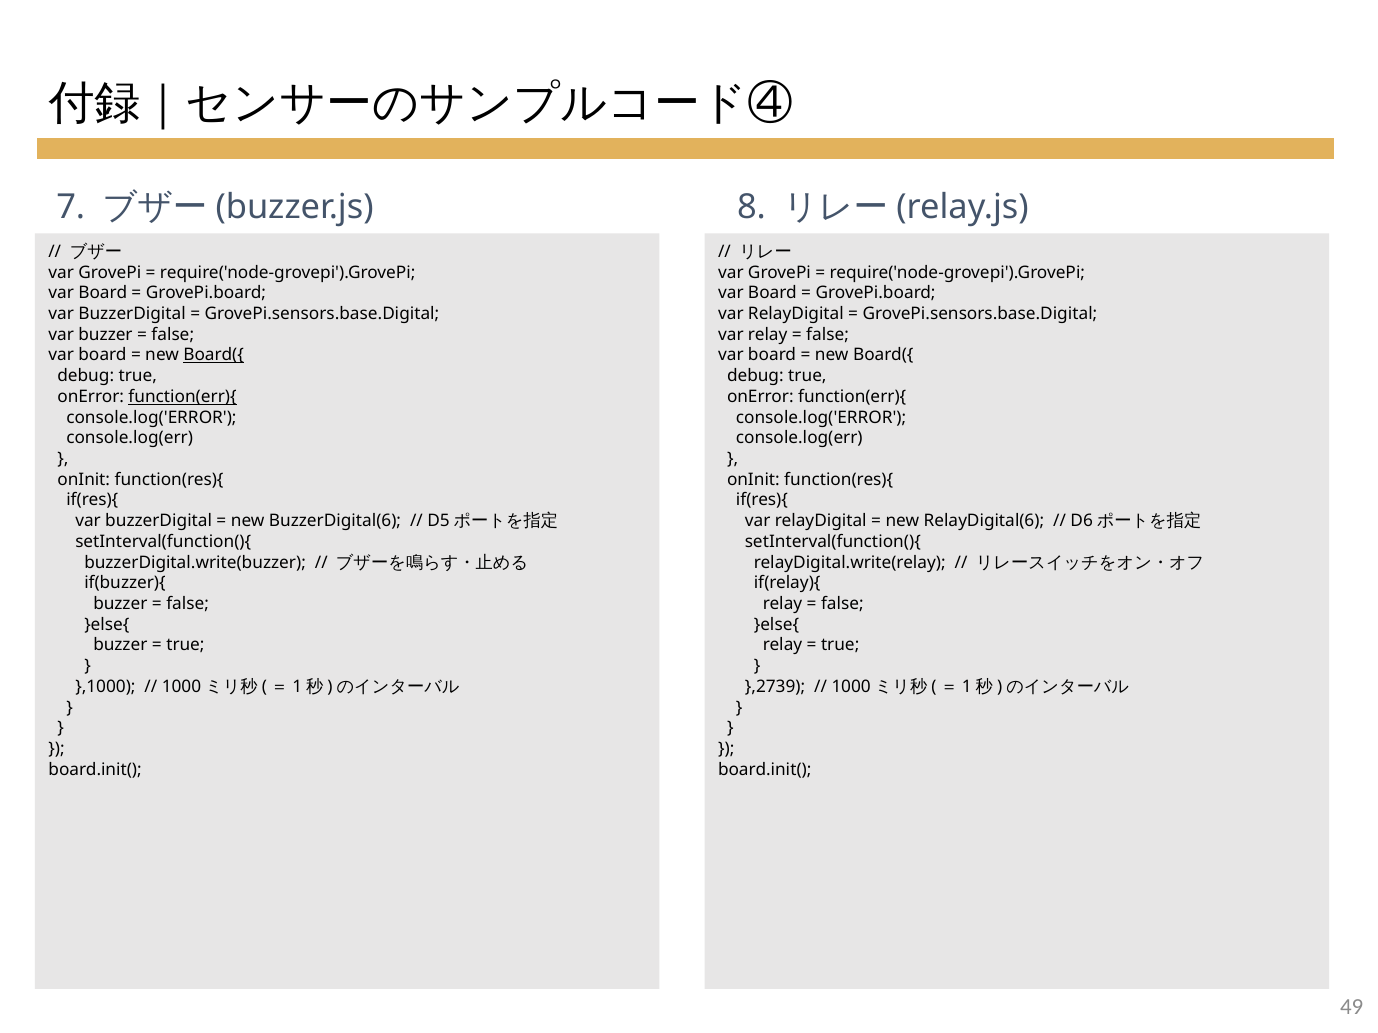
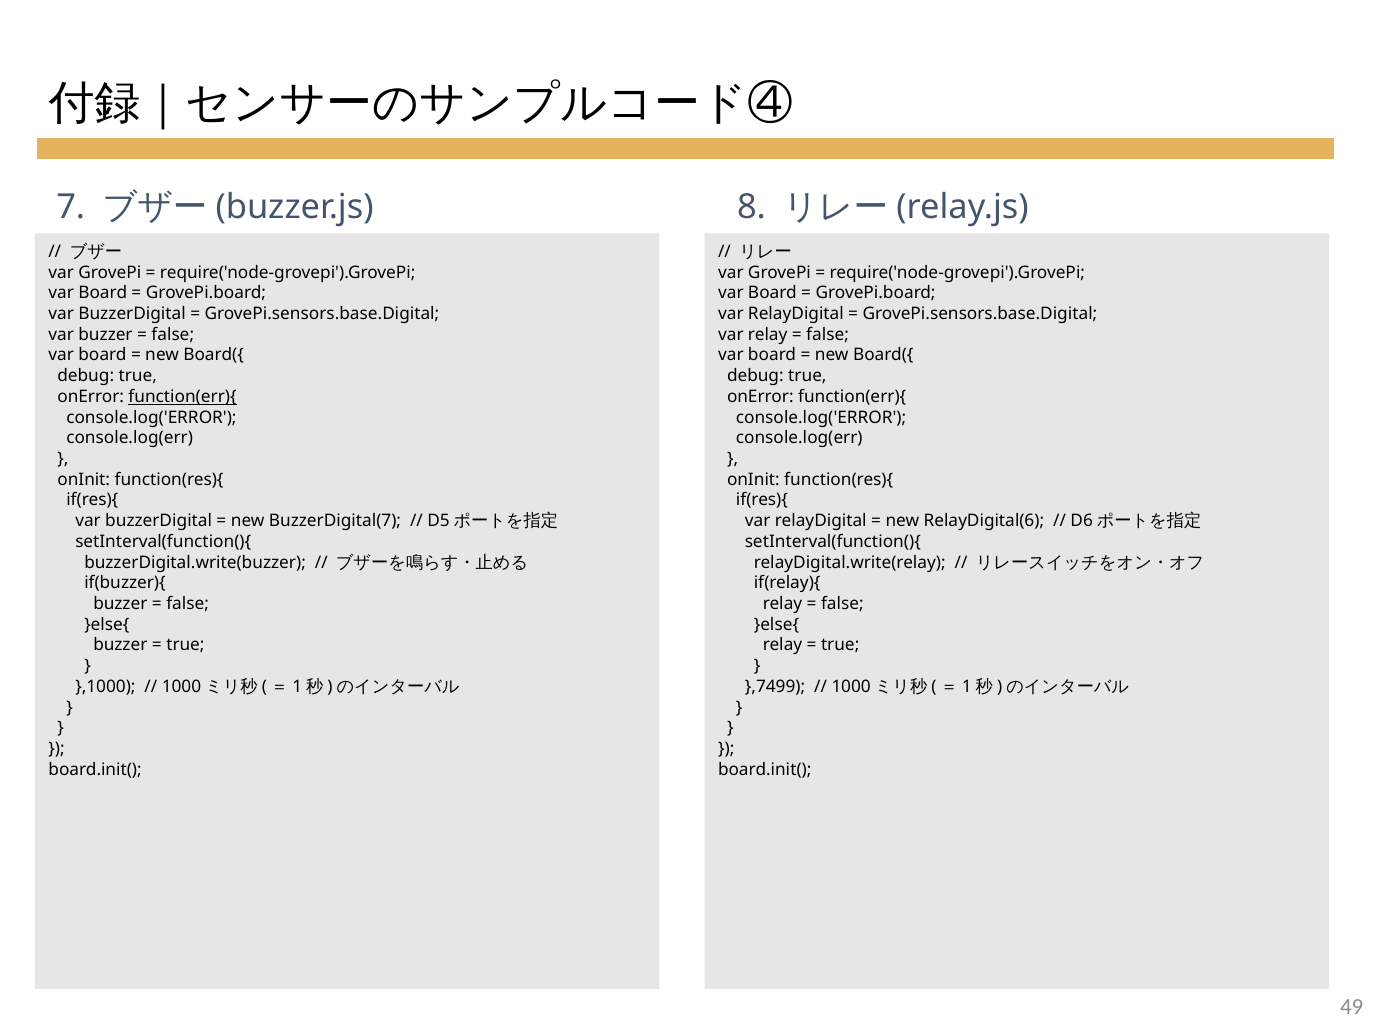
Board({ underline: present -> none (214, 355)
BuzzerDigital(6: BuzzerDigital(6 -> BuzzerDigital(7 (335, 521)
},2739: },2739 -> },7499 (775, 687)
